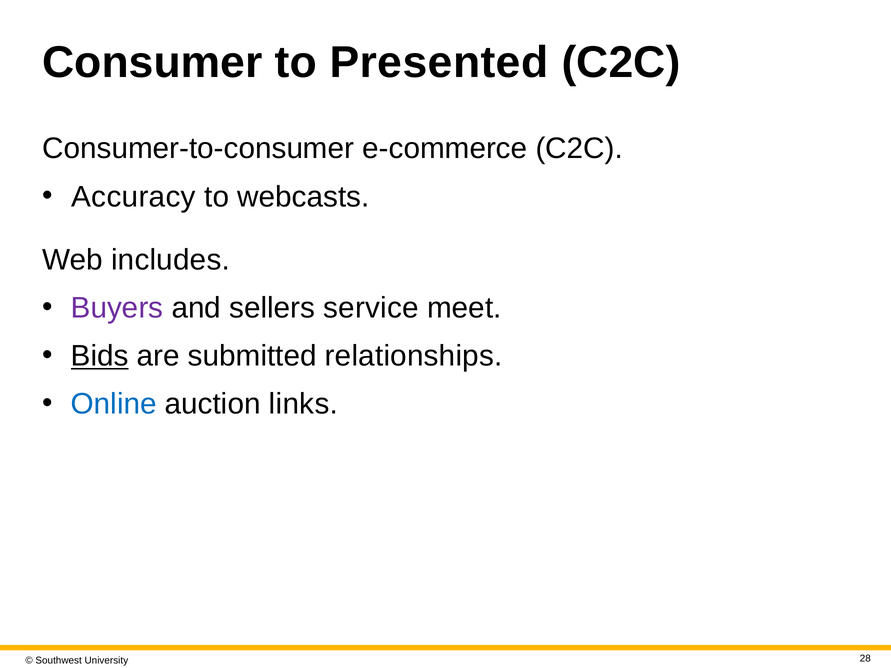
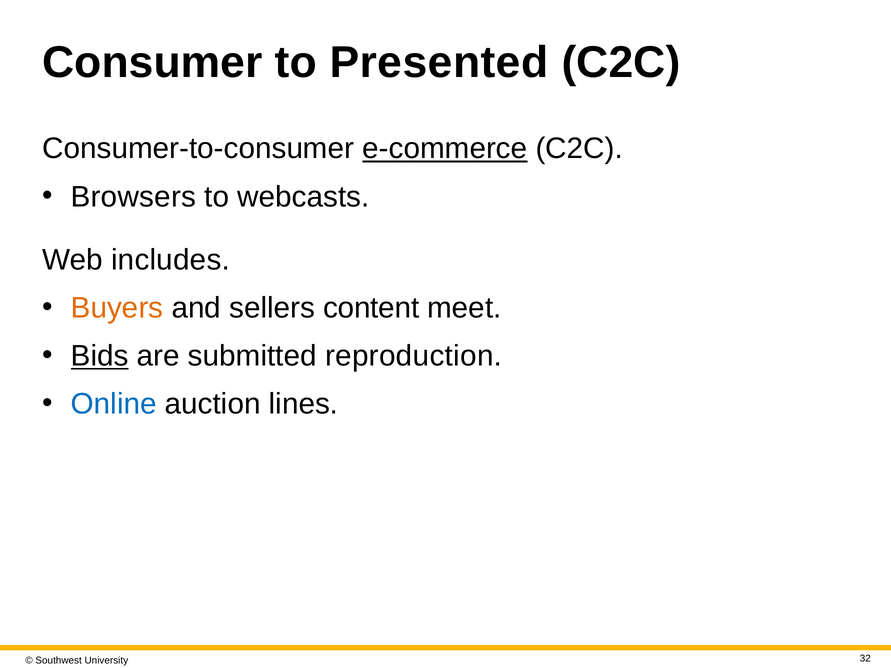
e-commerce underline: none -> present (445, 149)
Accuracy: Accuracy -> Browsers (133, 197)
Buyers colour: purple -> orange (117, 308)
service: service -> content (371, 308)
relationships: relationships -> reproduction (414, 356)
links: links -> lines (304, 404)
28: 28 -> 32 (865, 659)
